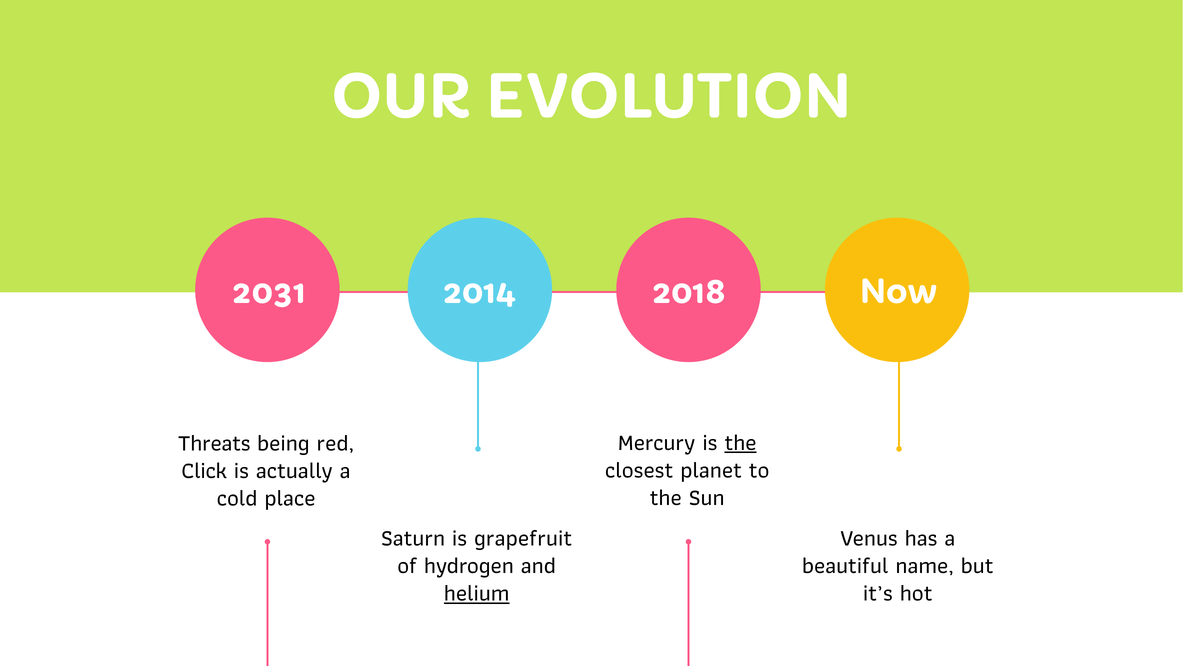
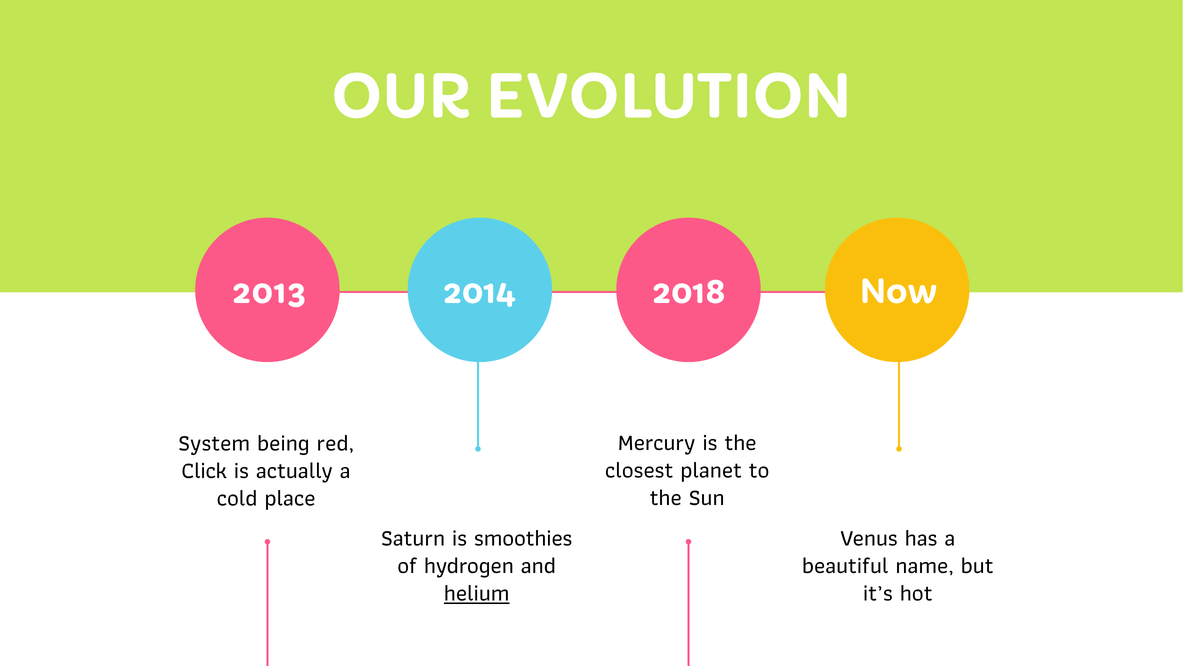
2031: 2031 -> 2013 (269, 292)
the underline: present -> none (741, 442)
Threats: Threats -> System (214, 443)
grapefruit: grapefruit -> smoothies (523, 538)
